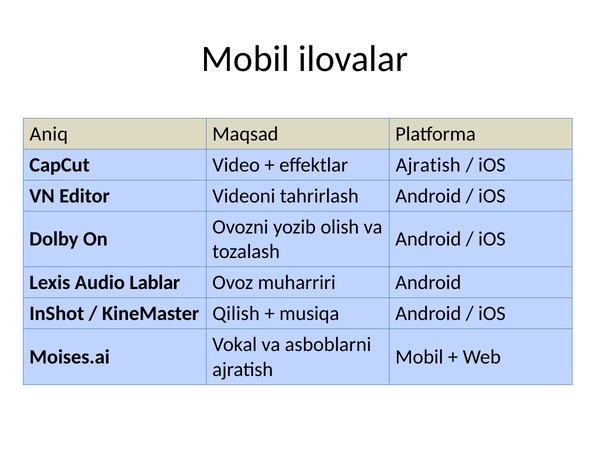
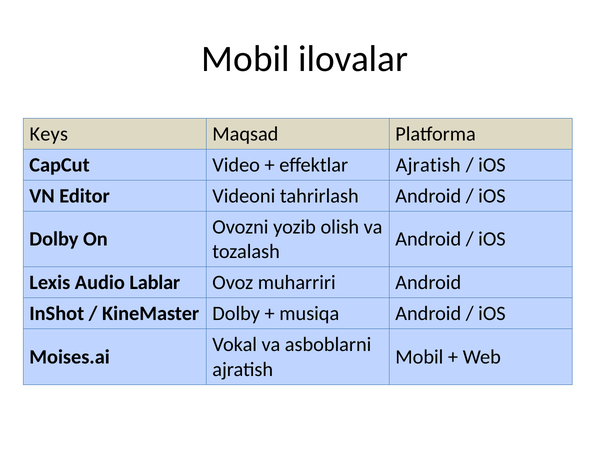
Aniq: Aniq -> Keys (49, 134)
KineMaster Qilish: Qilish -> Dolby (236, 313)
